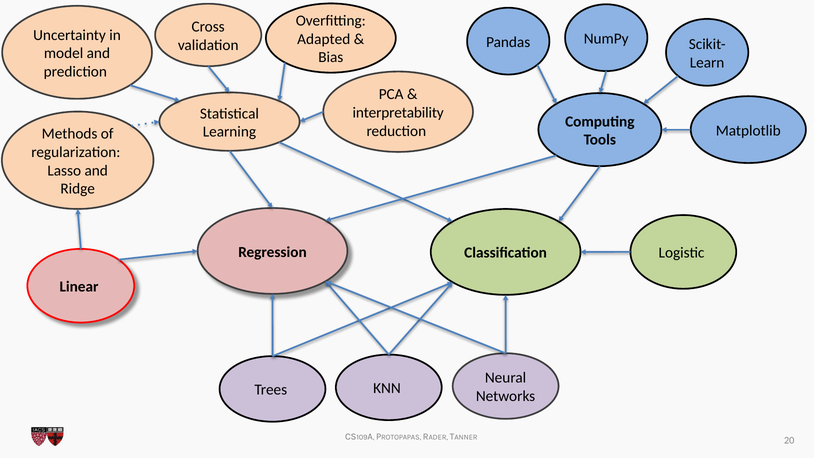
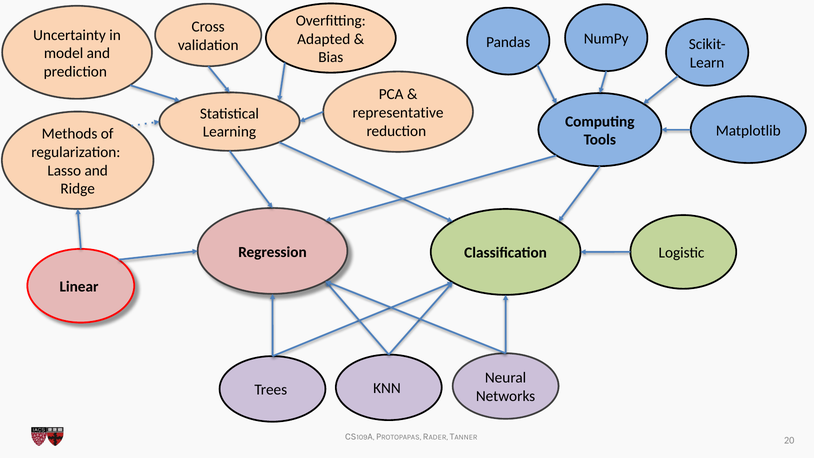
interpretability: interpretability -> representative (398, 113)
